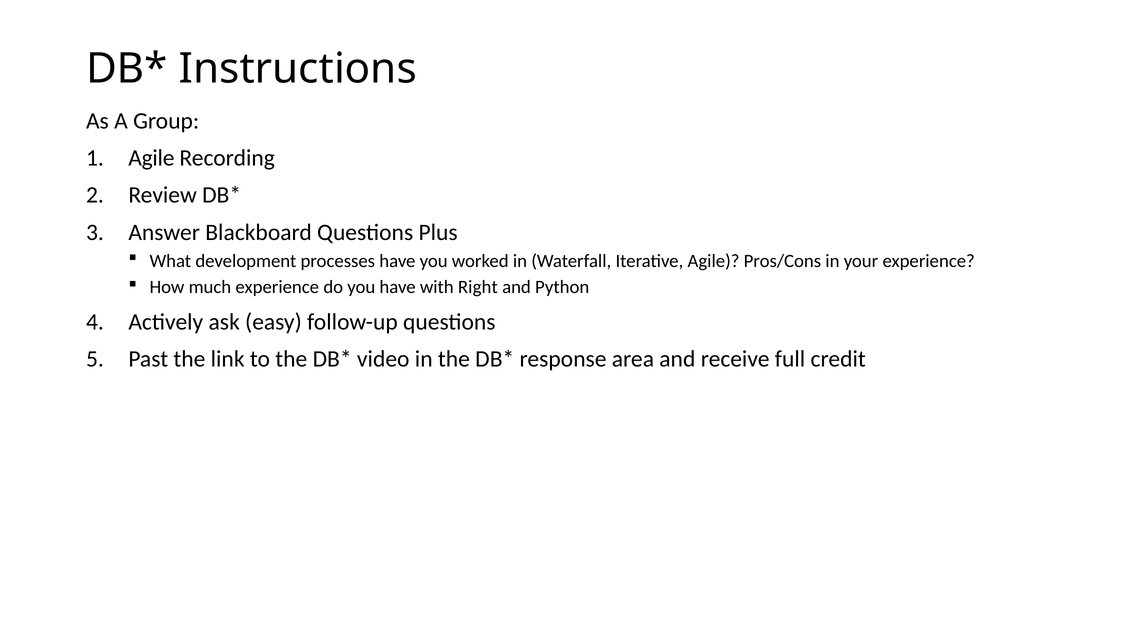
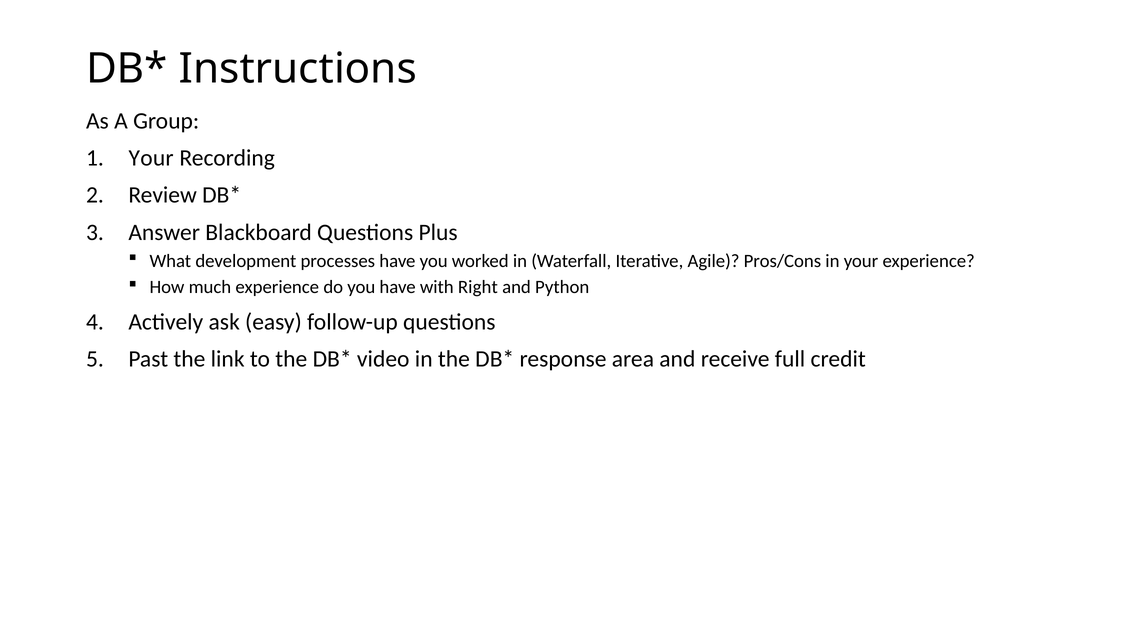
Agile: Agile -> Your (151, 158)
